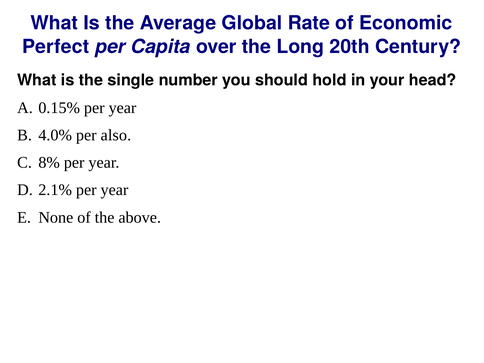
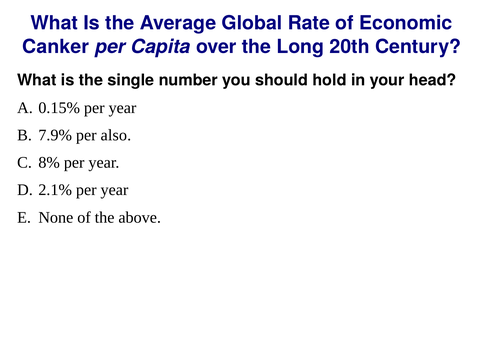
Perfect: Perfect -> Canker (56, 47)
4.0%: 4.0% -> 7.9% (55, 135)
